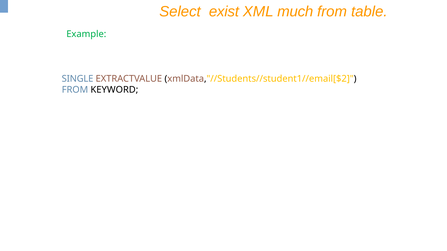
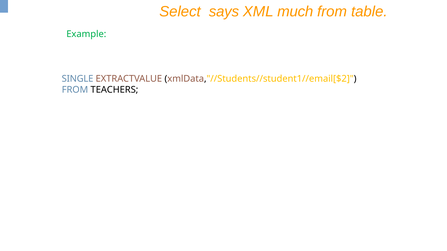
exist: exist -> says (224, 12)
KEYWORD: KEYWORD -> TEACHERS (114, 90)
